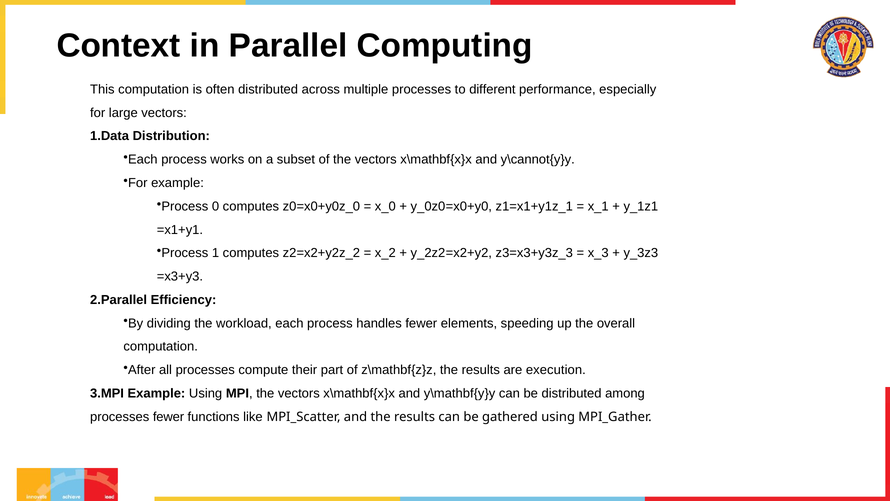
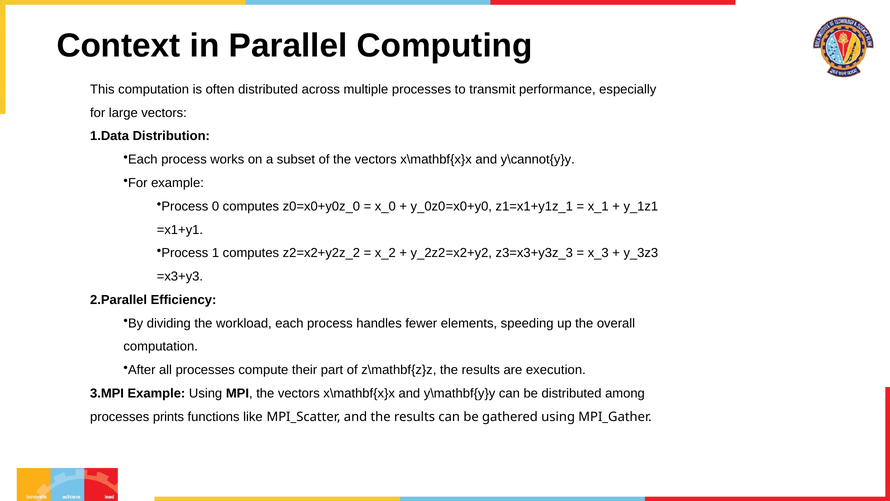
different: different -> transmit (492, 89)
processes fewer: fewer -> prints (168, 416)
